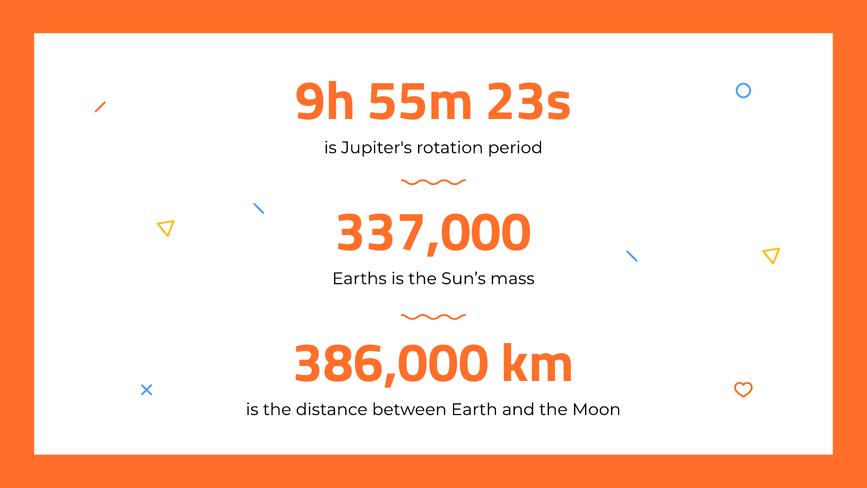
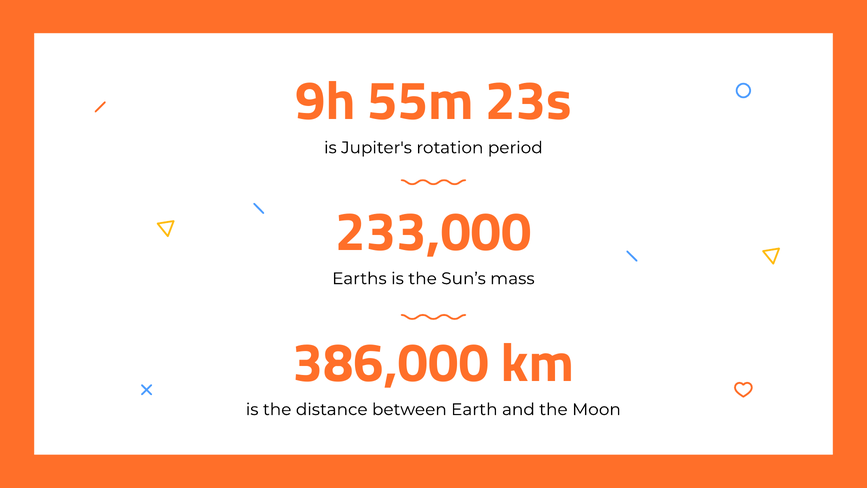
337,000: 337,000 -> 233,000 (434, 232)
